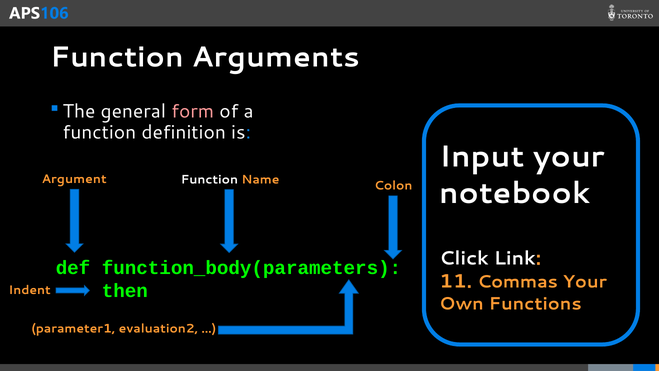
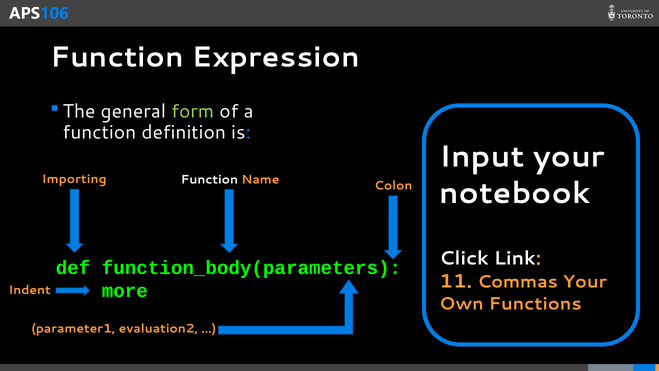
Arguments: Arguments -> Expression (276, 57)
form colour: pink -> light green (193, 111)
Argument: Argument -> Importing (74, 179)
then: then -> more (125, 291)
